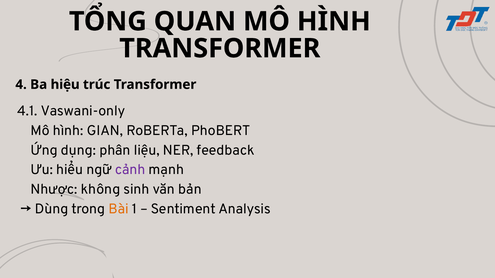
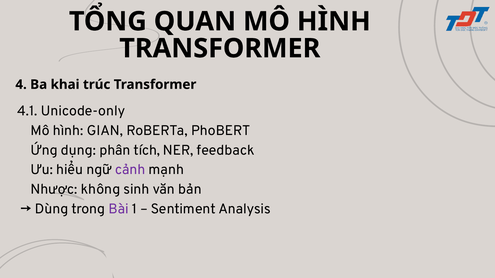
hiệu: hiệu -> khai (65, 85)
Vaswani-only: Vaswani-only -> Unicode-only (83, 111)
liệu: liệu -> tích (147, 150)
Bài colour: orange -> purple (119, 209)
